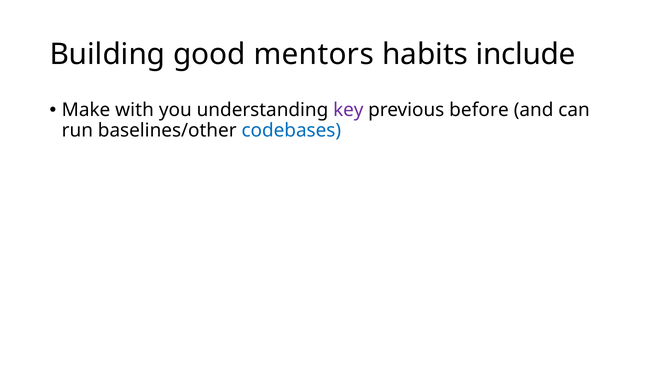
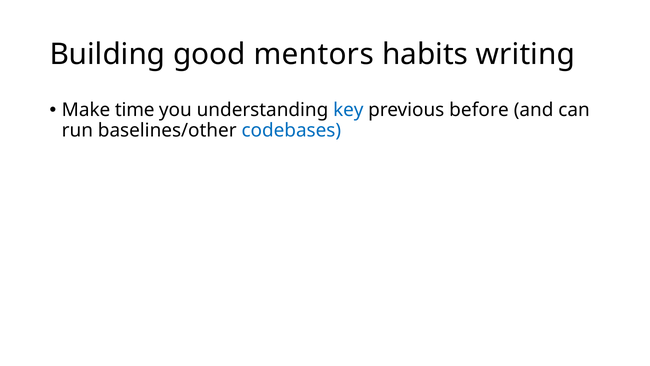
include: include -> writing (525, 55)
with: with -> time (135, 110)
key colour: purple -> blue (348, 110)
